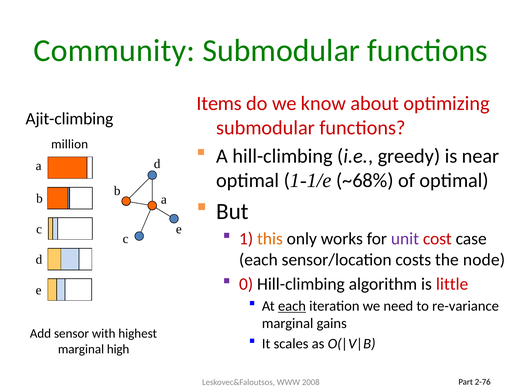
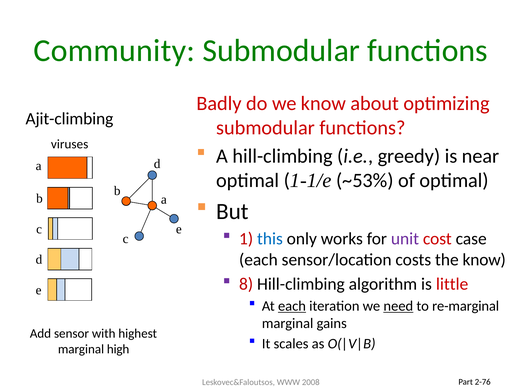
Items: Items -> Badly (219, 103)
million: million -> viruses (70, 144)
~68%: ~68% -> ~53% (365, 180)
this colour: orange -> blue (270, 239)
the node: node -> know (484, 259)
0: 0 -> 8 (246, 284)
need underline: none -> present (398, 306)
re-variance: re-variance -> re-marginal (466, 306)
